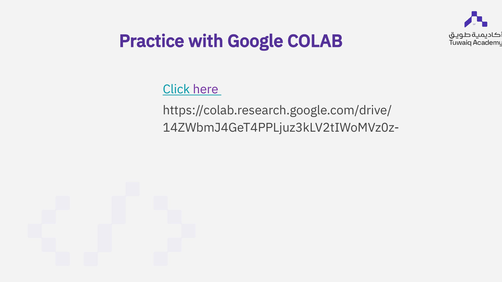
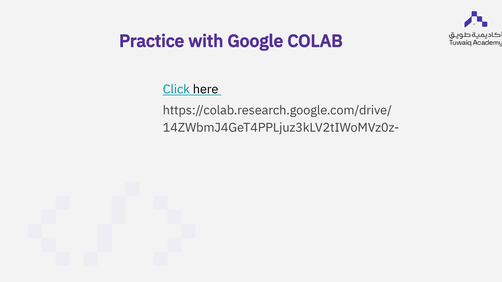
here colour: purple -> black (206, 89)
